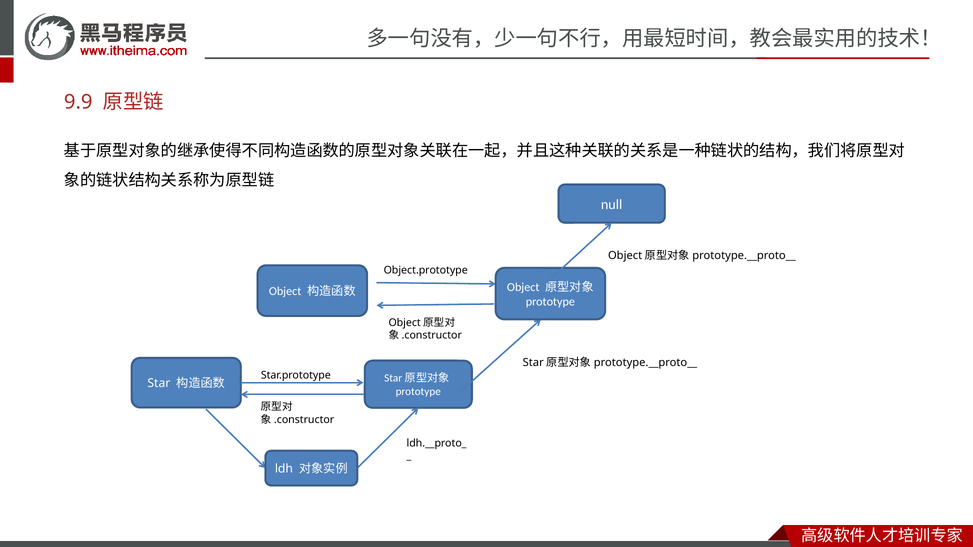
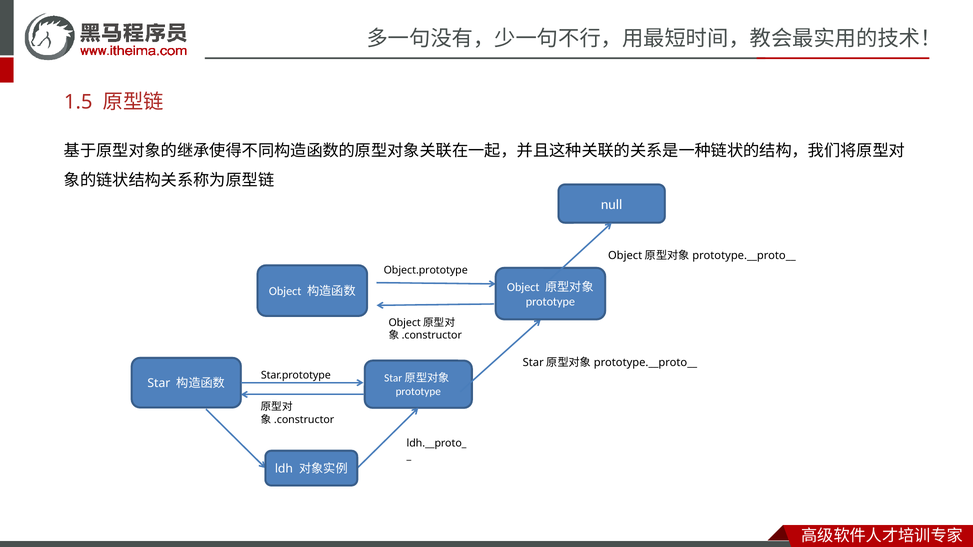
9.9: 9.9 -> 1.5 (78, 102)
